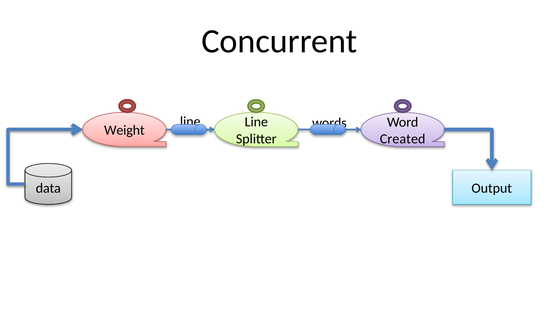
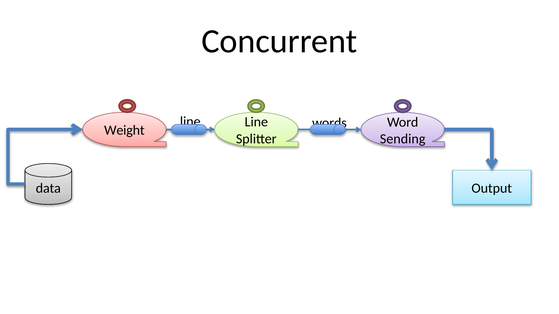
Created: Created -> Sending (403, 139)
